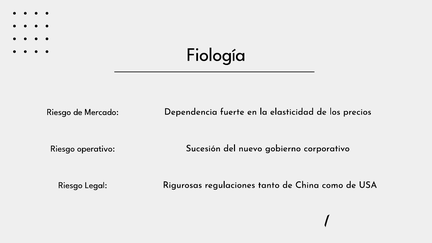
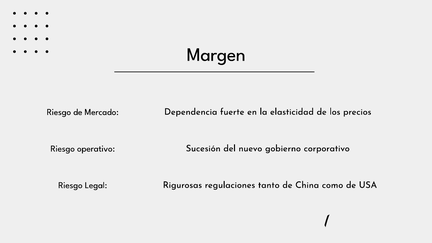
Fiología: Fiología -> Margen (216, 55)
